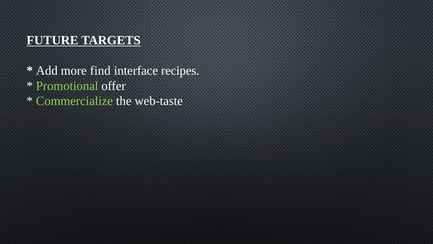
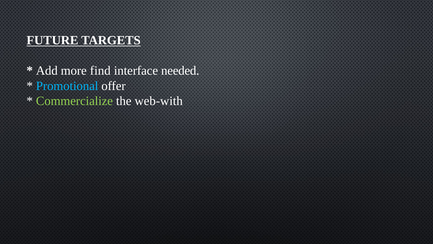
recipes: recipes -> needed (180, 71)
Promotional colour: light green -> light blue (67, 86)
web-taste: web-taste -> web-with (159, 101)
